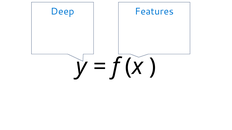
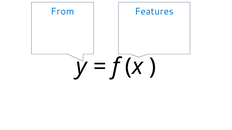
Deep: Deep -> From (62, 11)
